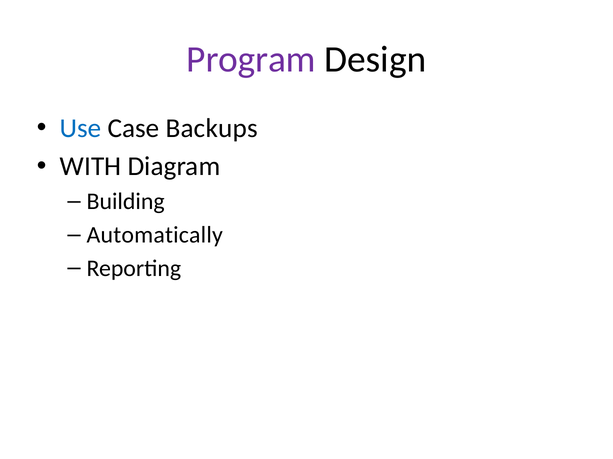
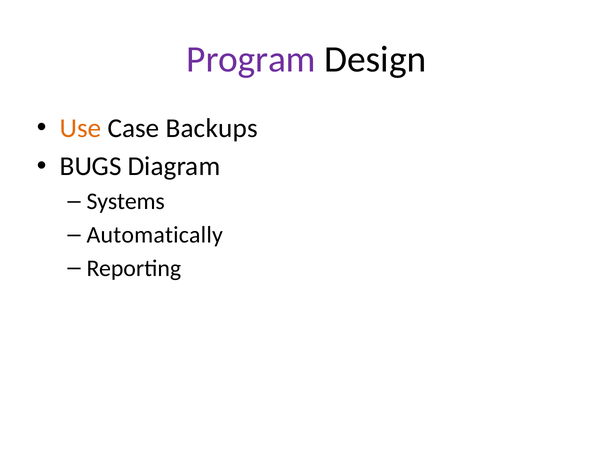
Use colour: blue -> orange (81, 129)
WITH: WITH -> BUGS (91, 167)
Building: Building -> Systems (126, 202)
